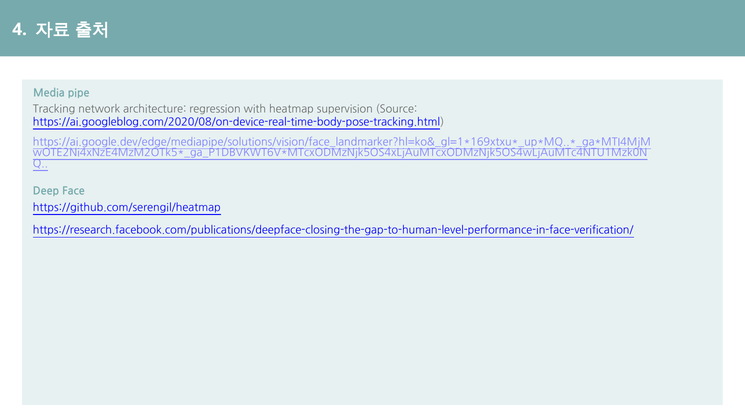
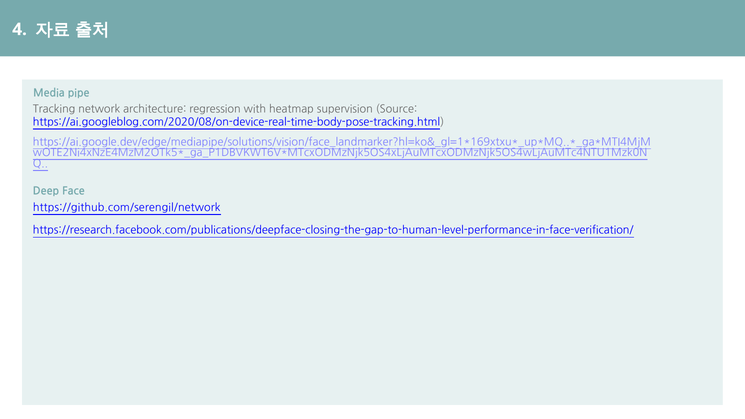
https://github.com/serengil/heatmap: https://github.com/serengil/heatmap -> https://github.com/serengil/network (127, 208)
